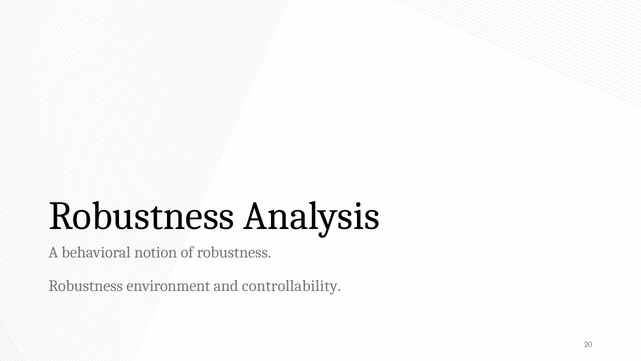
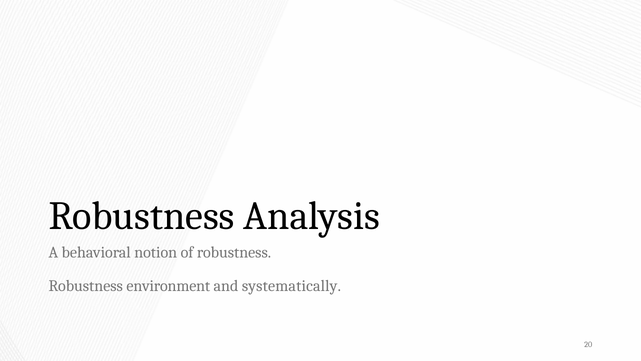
controllability: controllability -> systematically (291, 286)
